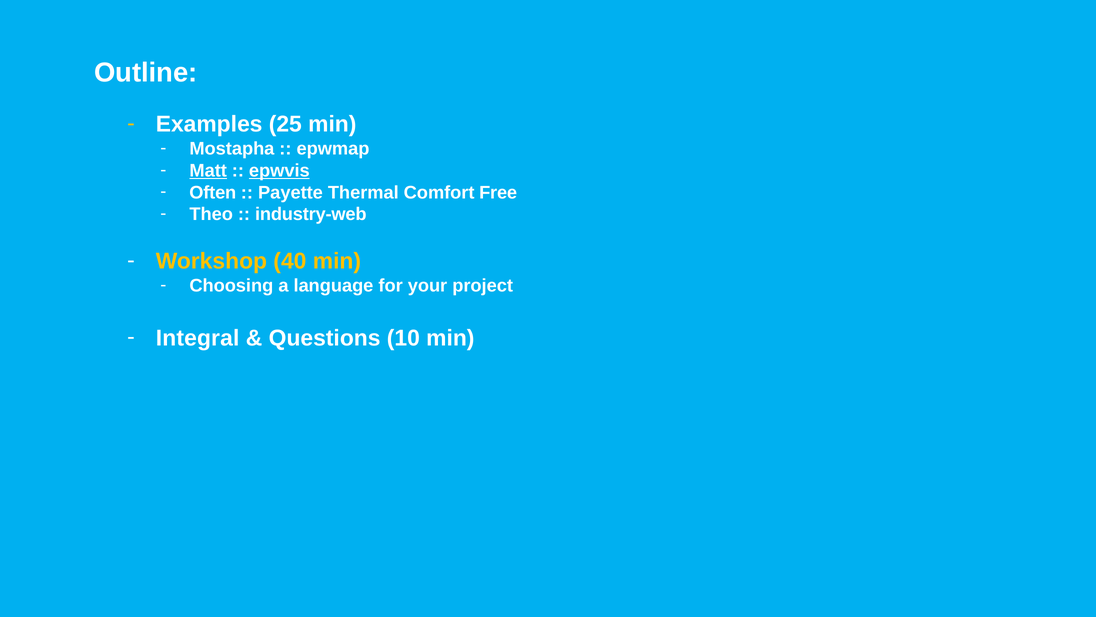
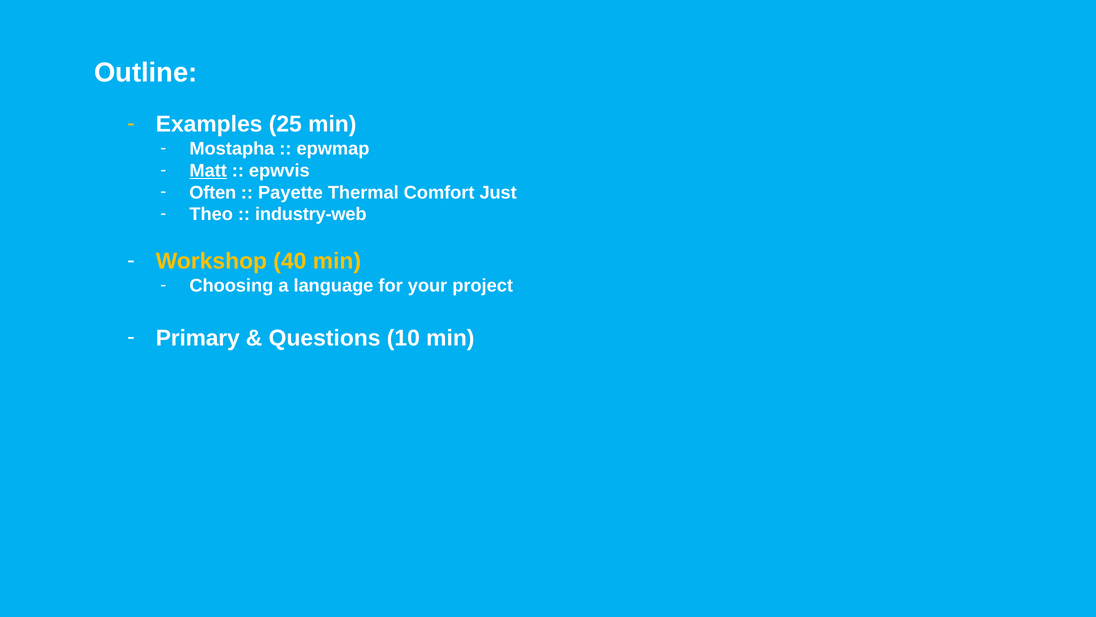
epwvis underline: present -> none (279, 170)
Free: Free -> Just (498, 192)
Integral: Integral -> Primary (198, 338)
